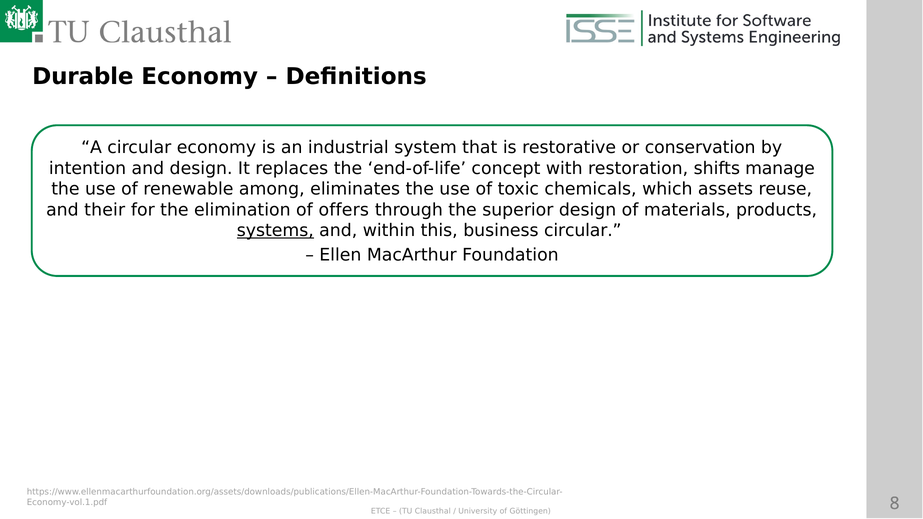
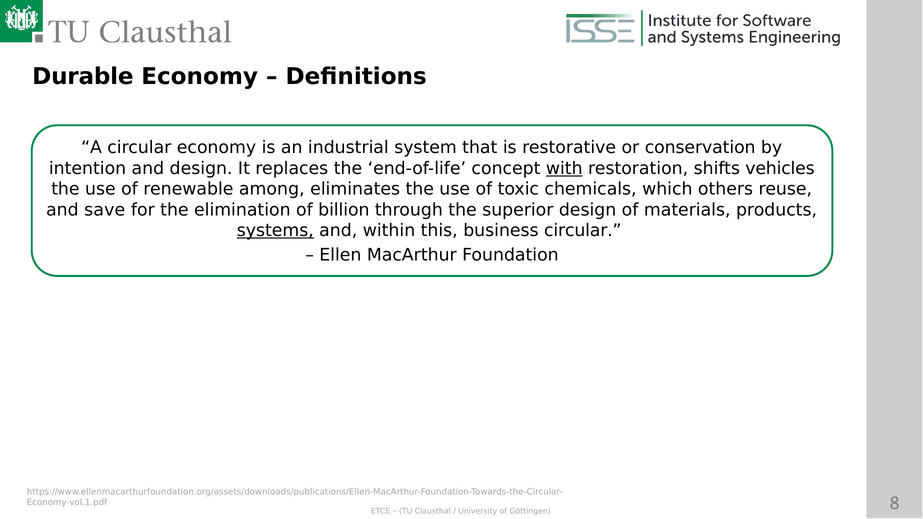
with underline: none -> present (564, 169)
manage: manage -> vehicles (780, 169)
assets: assets -> others (726, 189)
their: their -> save (105, 210)
offers: offers -> billion (344, 210)
